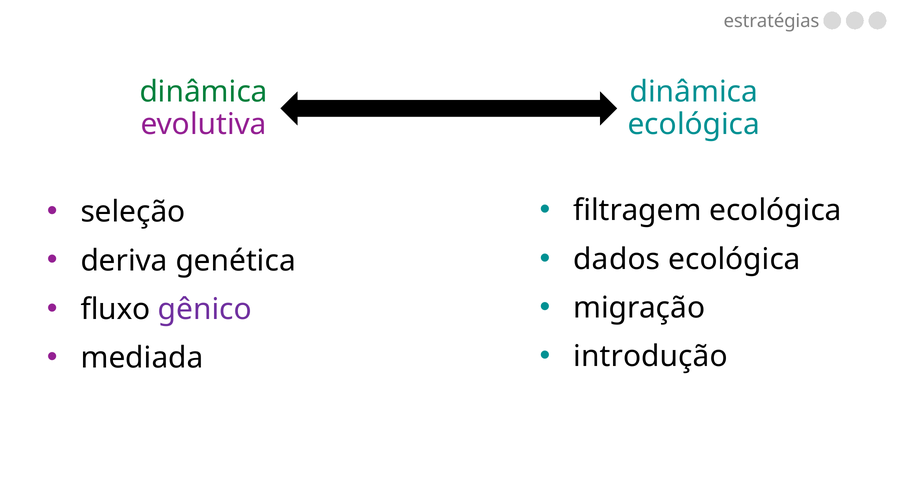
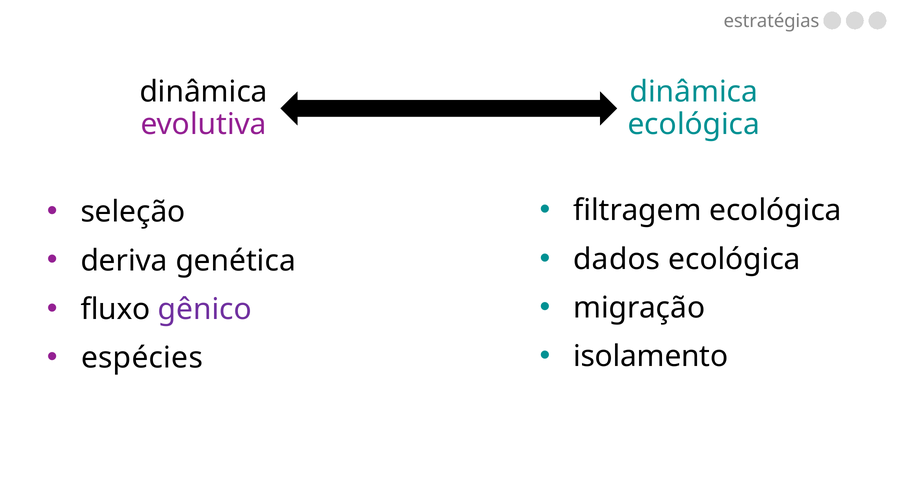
dinâmica colour: green -> black (204, 92)
introdução: introdução -> isolamento (651, 357)
mediada: mediada -> espécies (142, 358)
